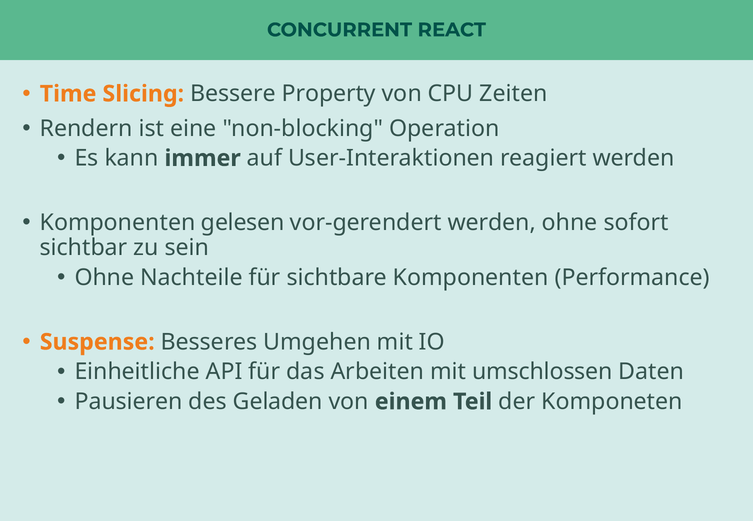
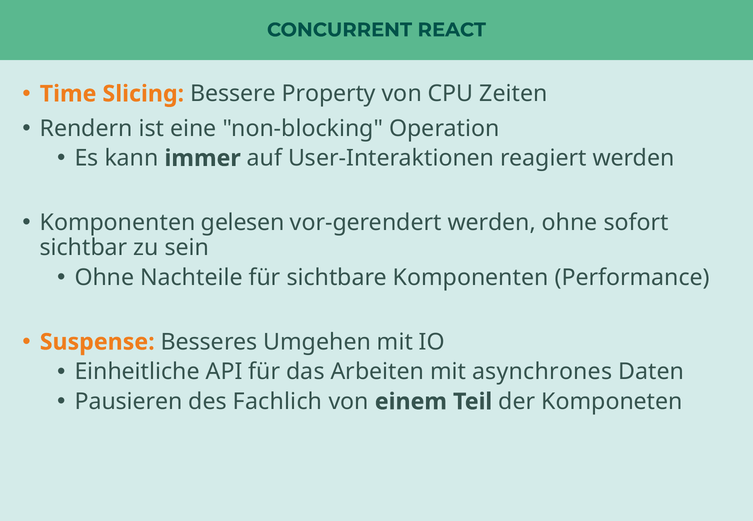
umschlossen: umschlossen -> asynchrones (542, 372)
Geladen: Geladen -> Fachlich (278, 402)
